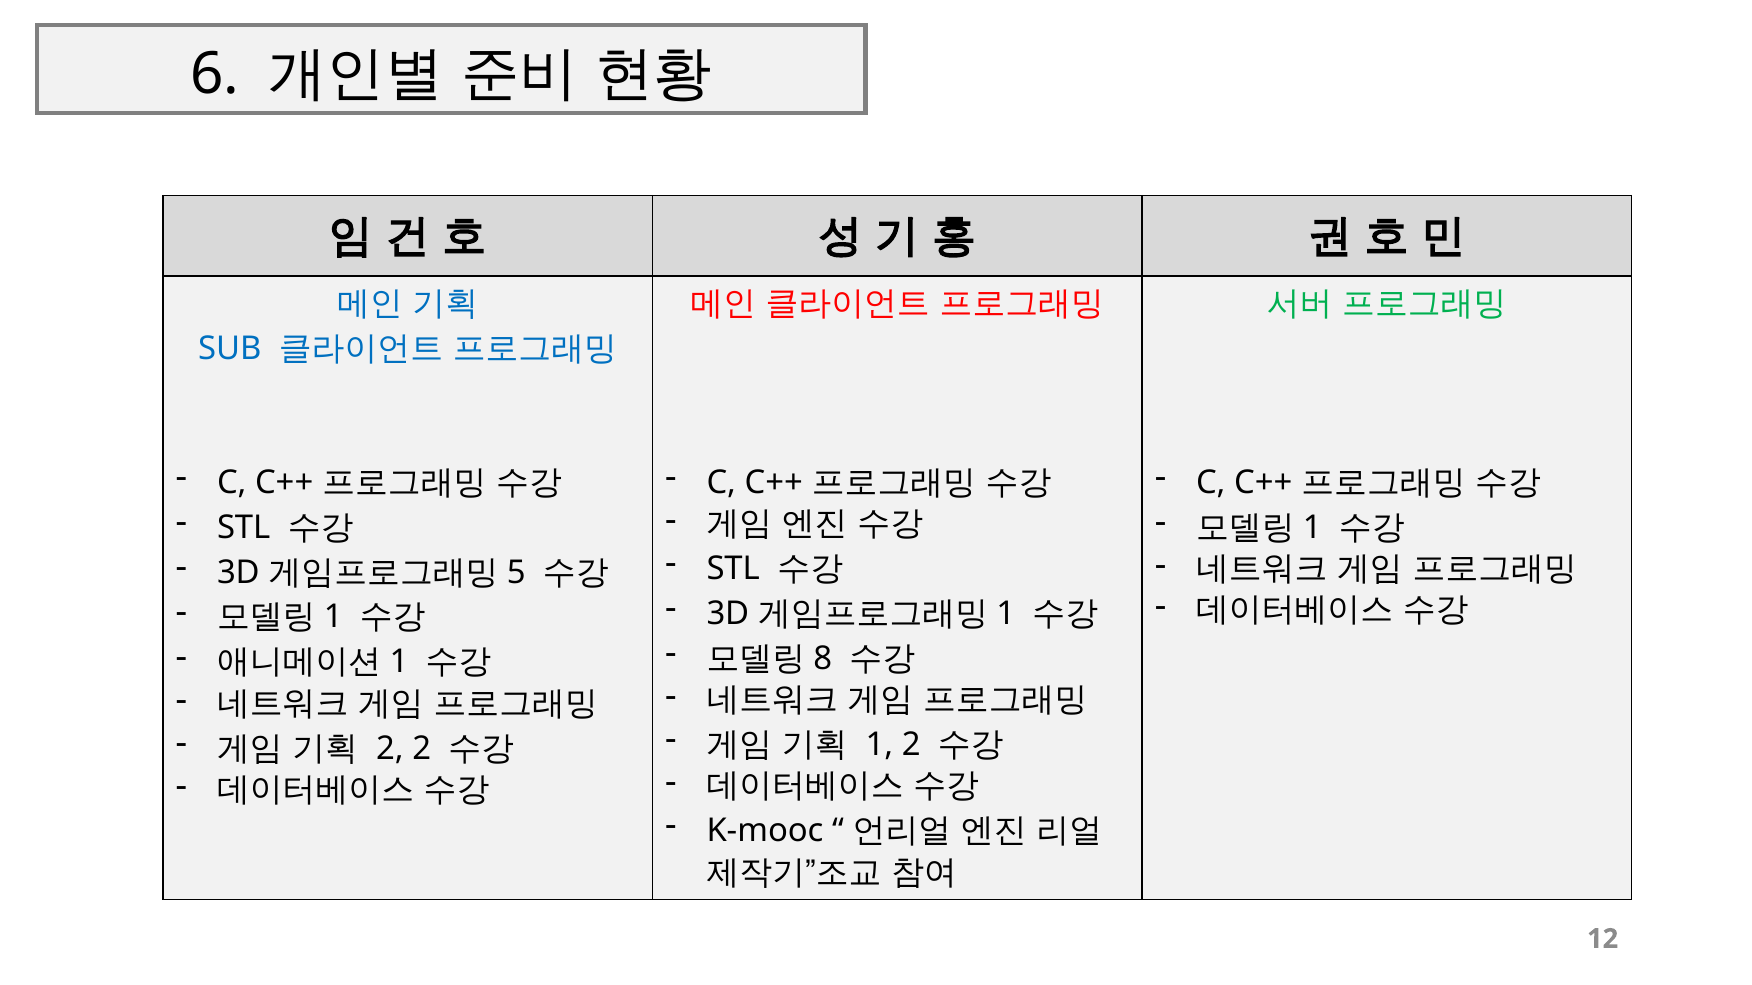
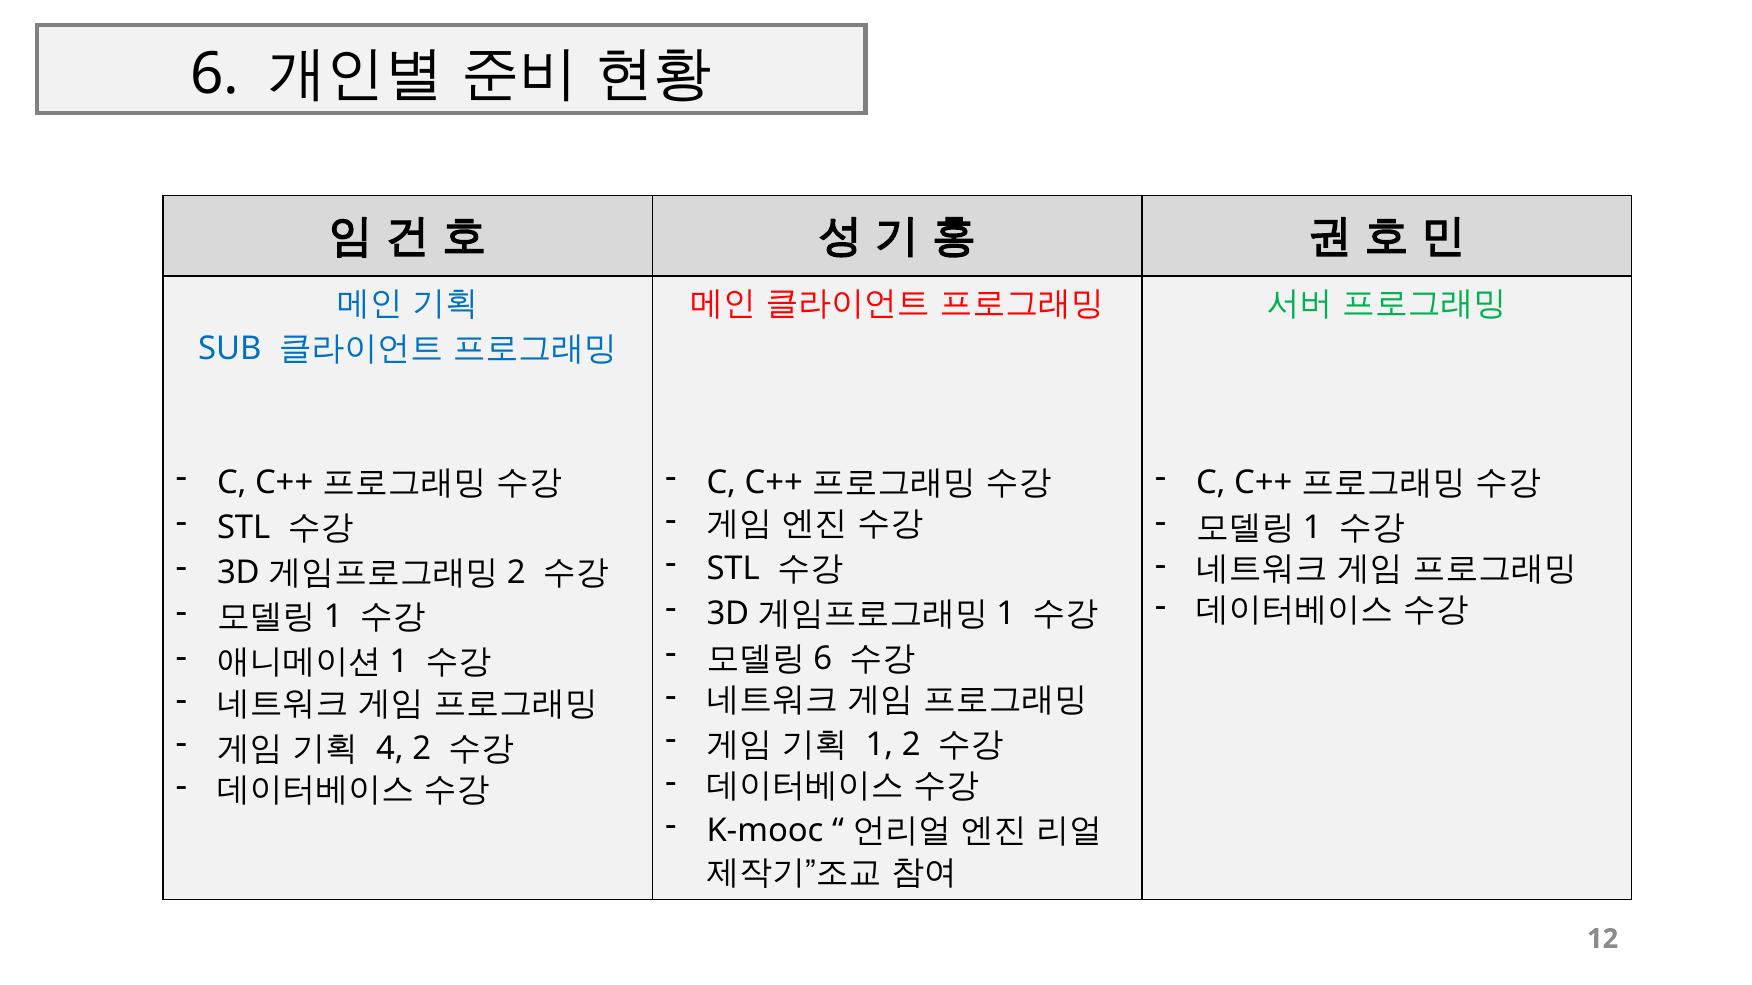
5: 5 -> 2 (516, 573)
8: 8 -> 6 (823, 659)
2: 2 -> 4 (390, 749)
